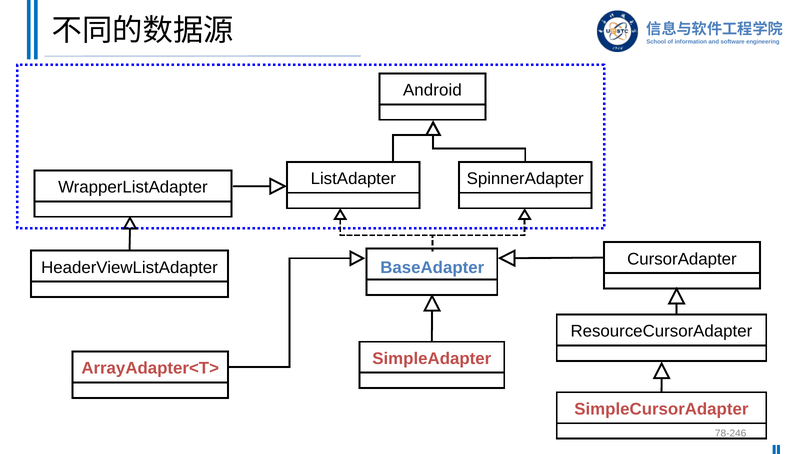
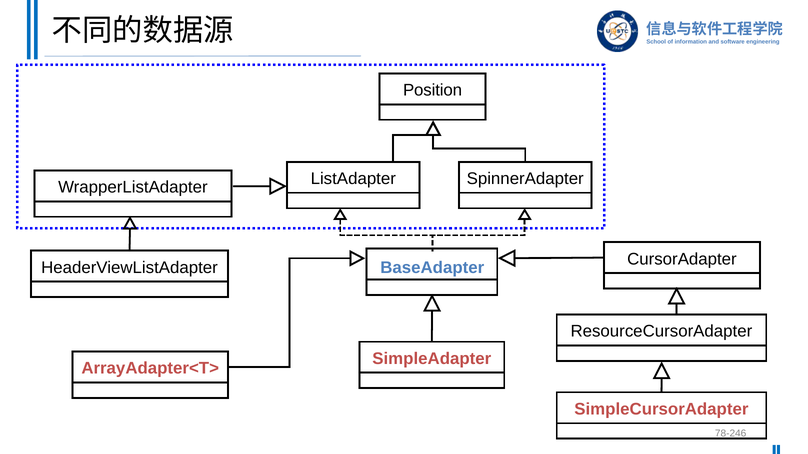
Android: Android -> Position (433, 90)
